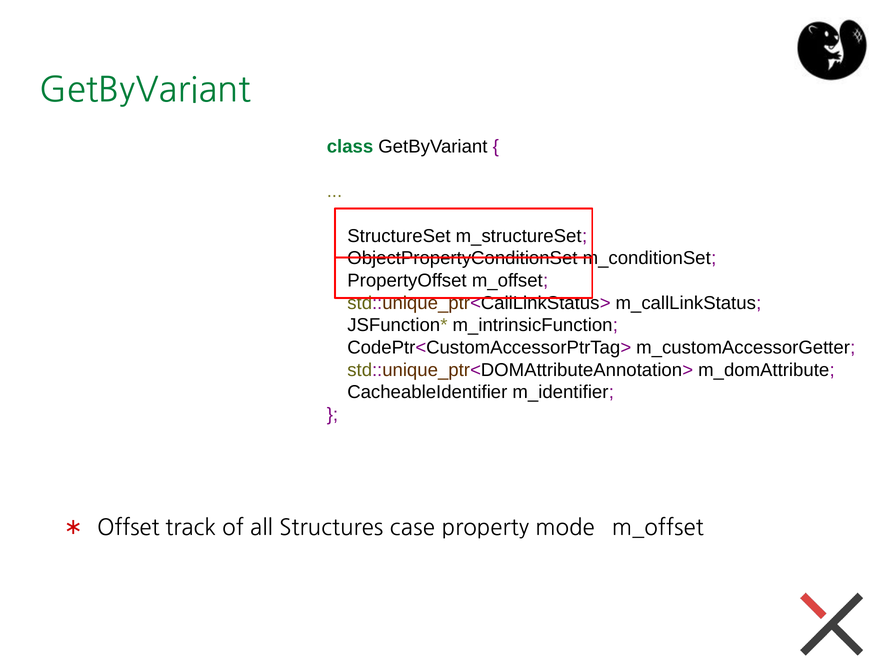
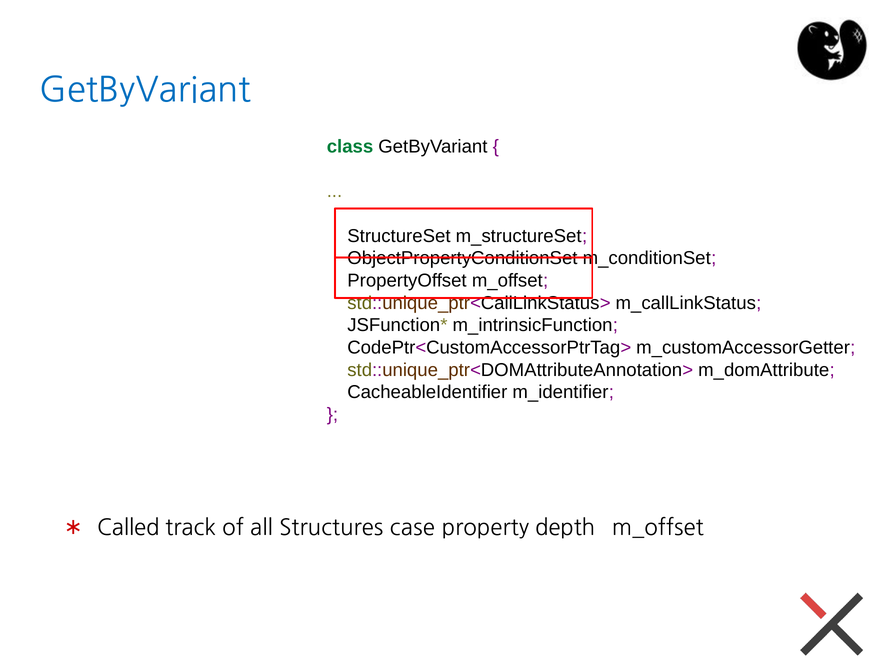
GetByVariant colour: green -> blue (145, 90)
Offset: Offset -> Called (128, 528)
mode: mode -> depth (565, 528)
